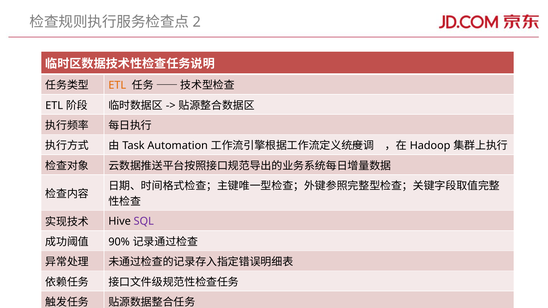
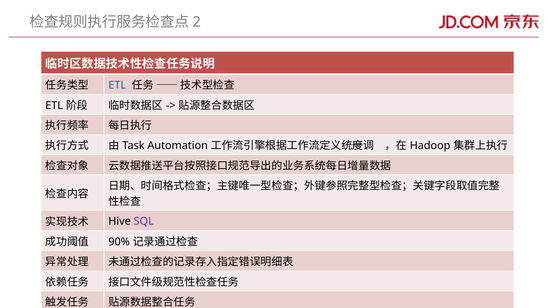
ETL colour: orange -> blue (117, 85)
